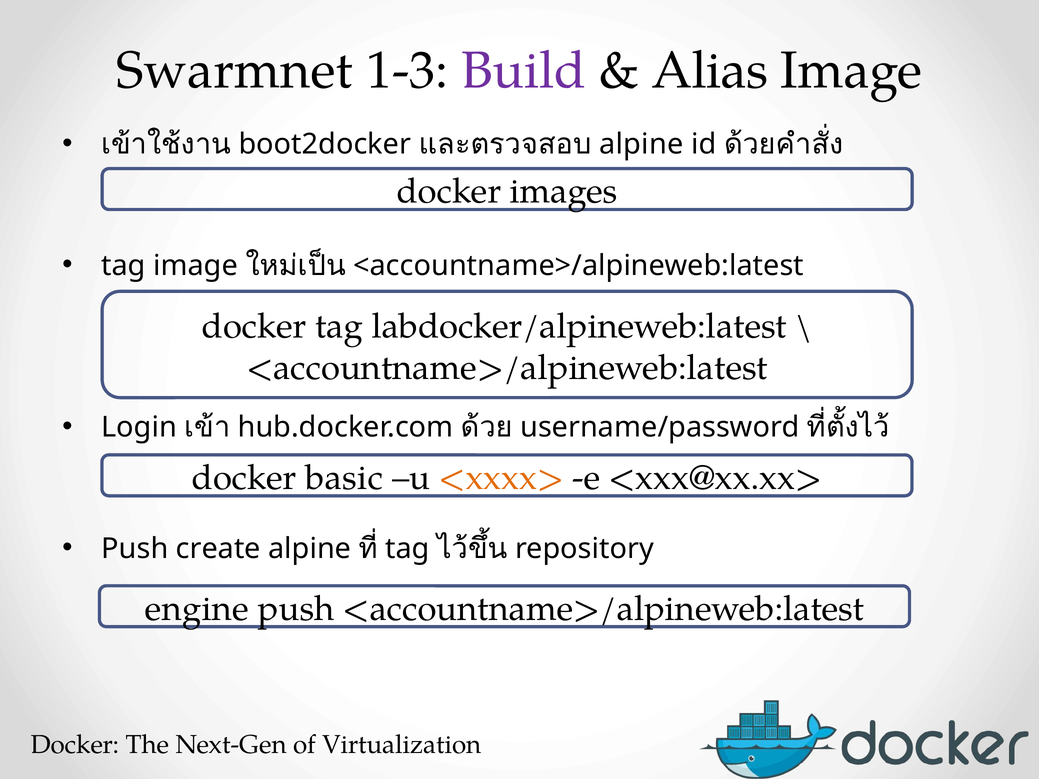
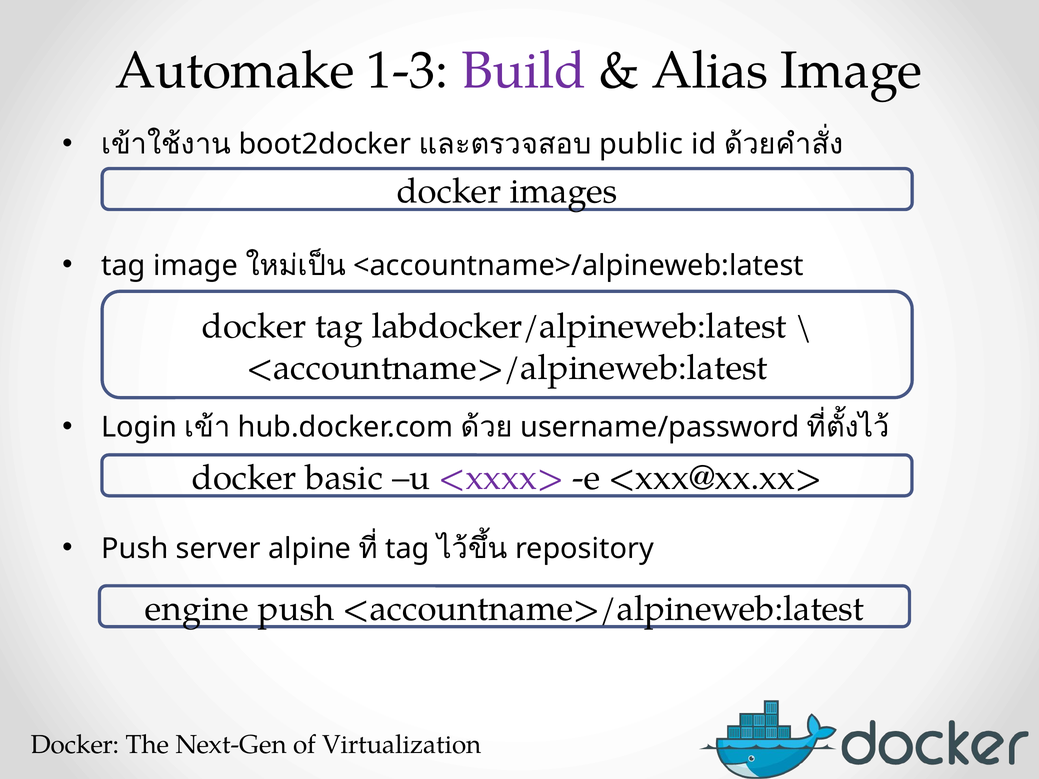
Swarmnet: Swarmnet -> Automake (235, 70)
alpine: alpine -> public (641, 144)
<xxxx> colour: orange -> purple (501, 478)
create: create -> server (218, 549)
